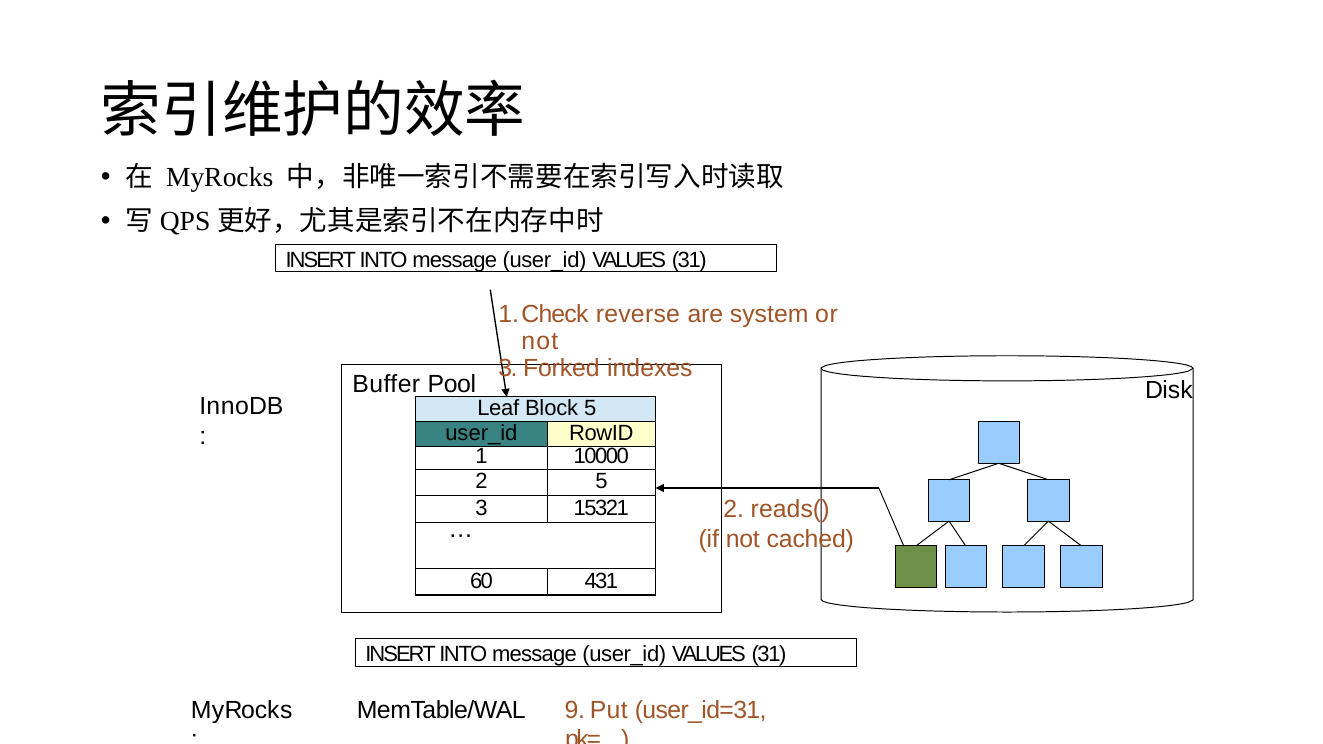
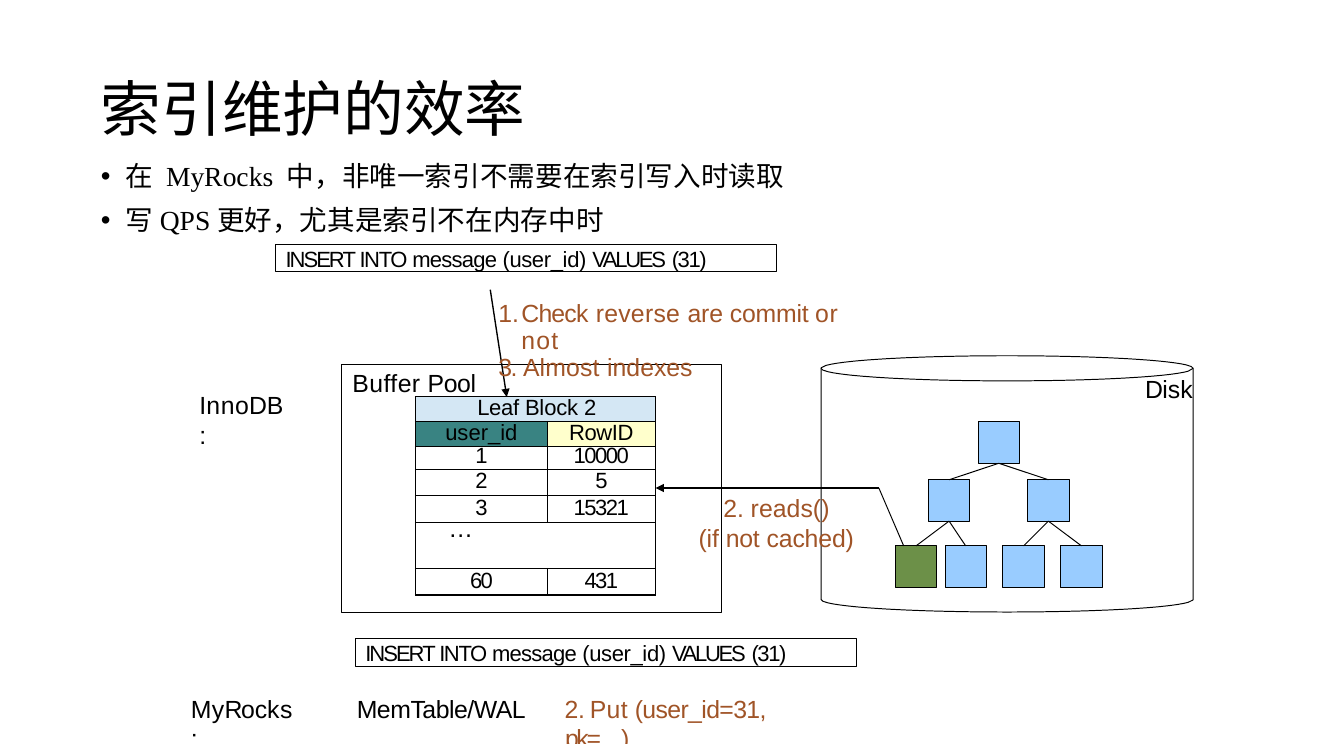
system: system -> commit (769, 314)
Forked: Forked -> Almost (561, 368)
Block 5: 5 -> 2 (590, 408)
MemTable/WAL 9: 9 -> 2 (575, 710)
